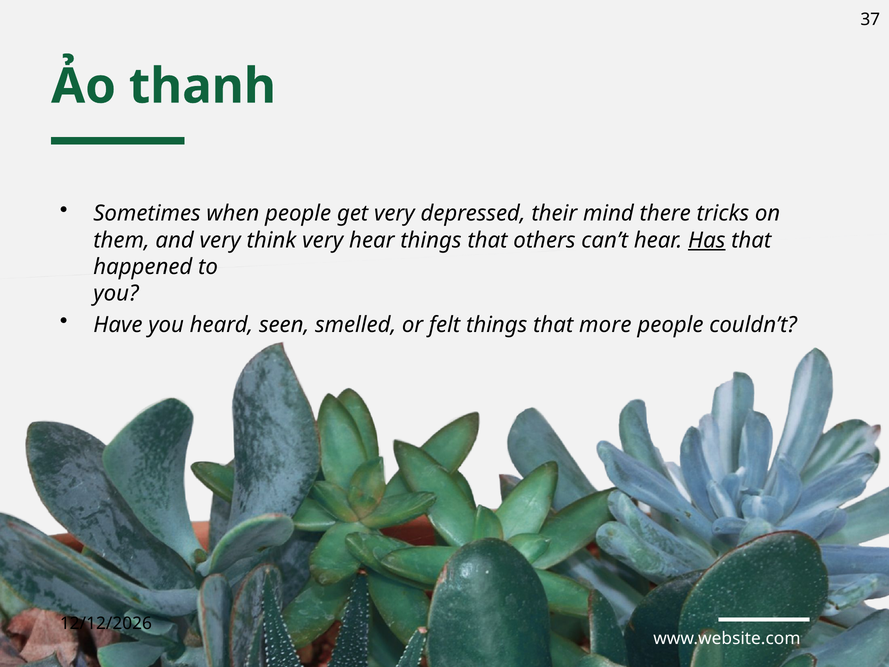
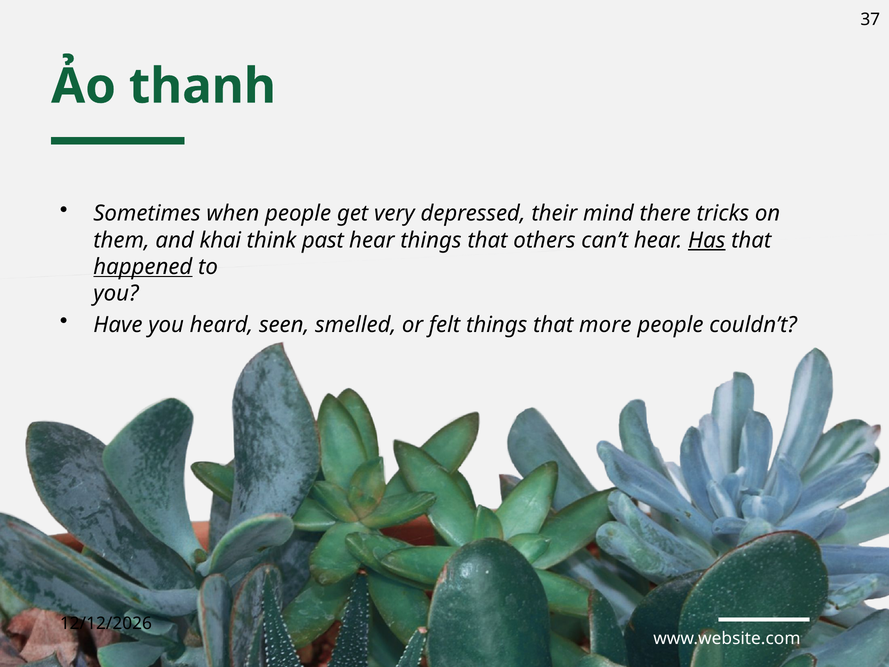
and very: very -> khai (220, 240)
think very: very -> past (323, 240)
happened underline: none -> present (143, 267)
